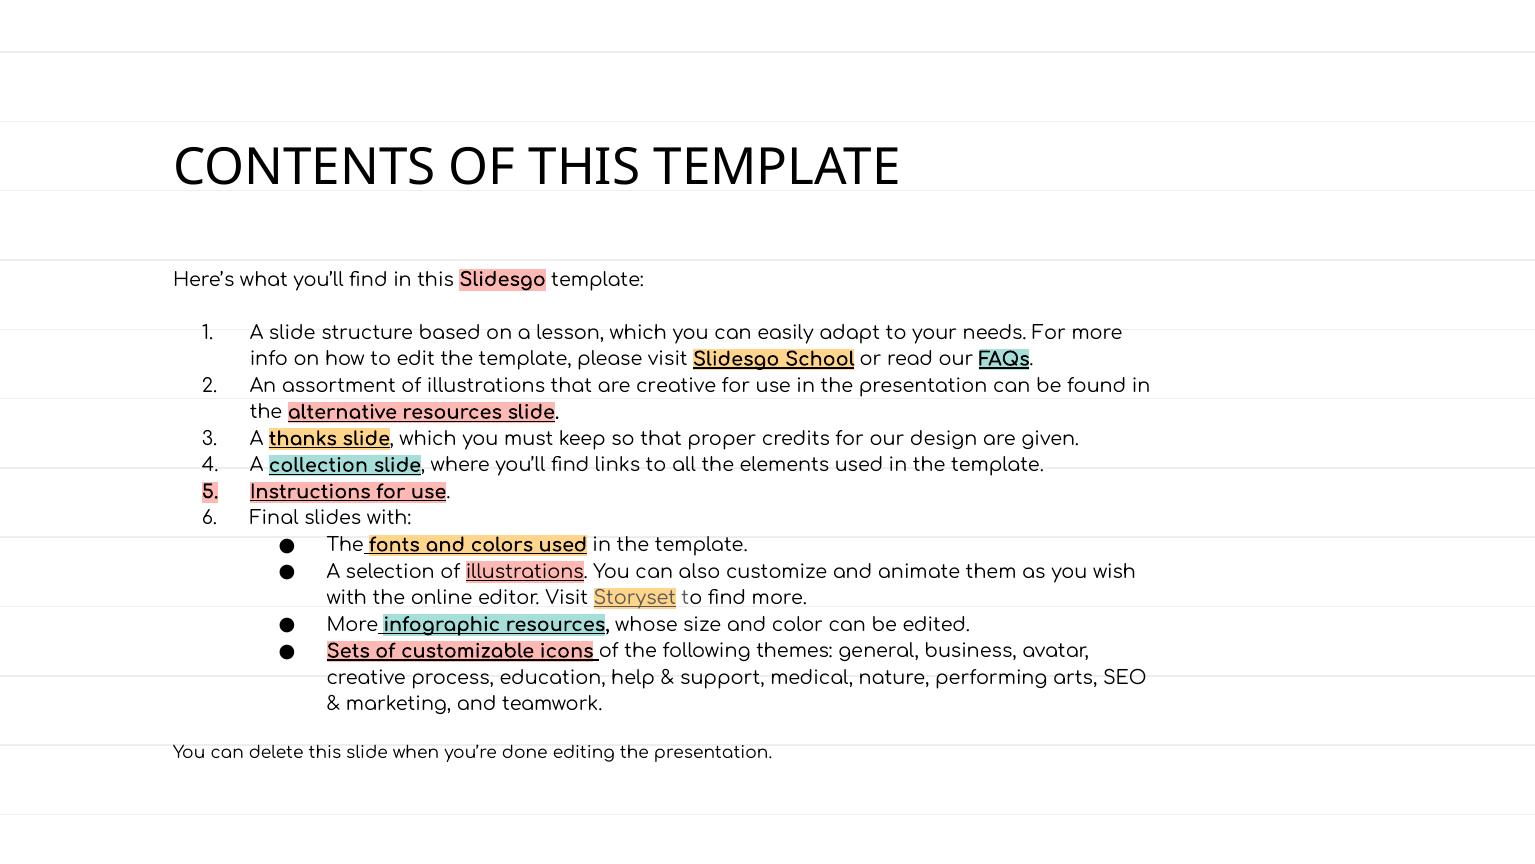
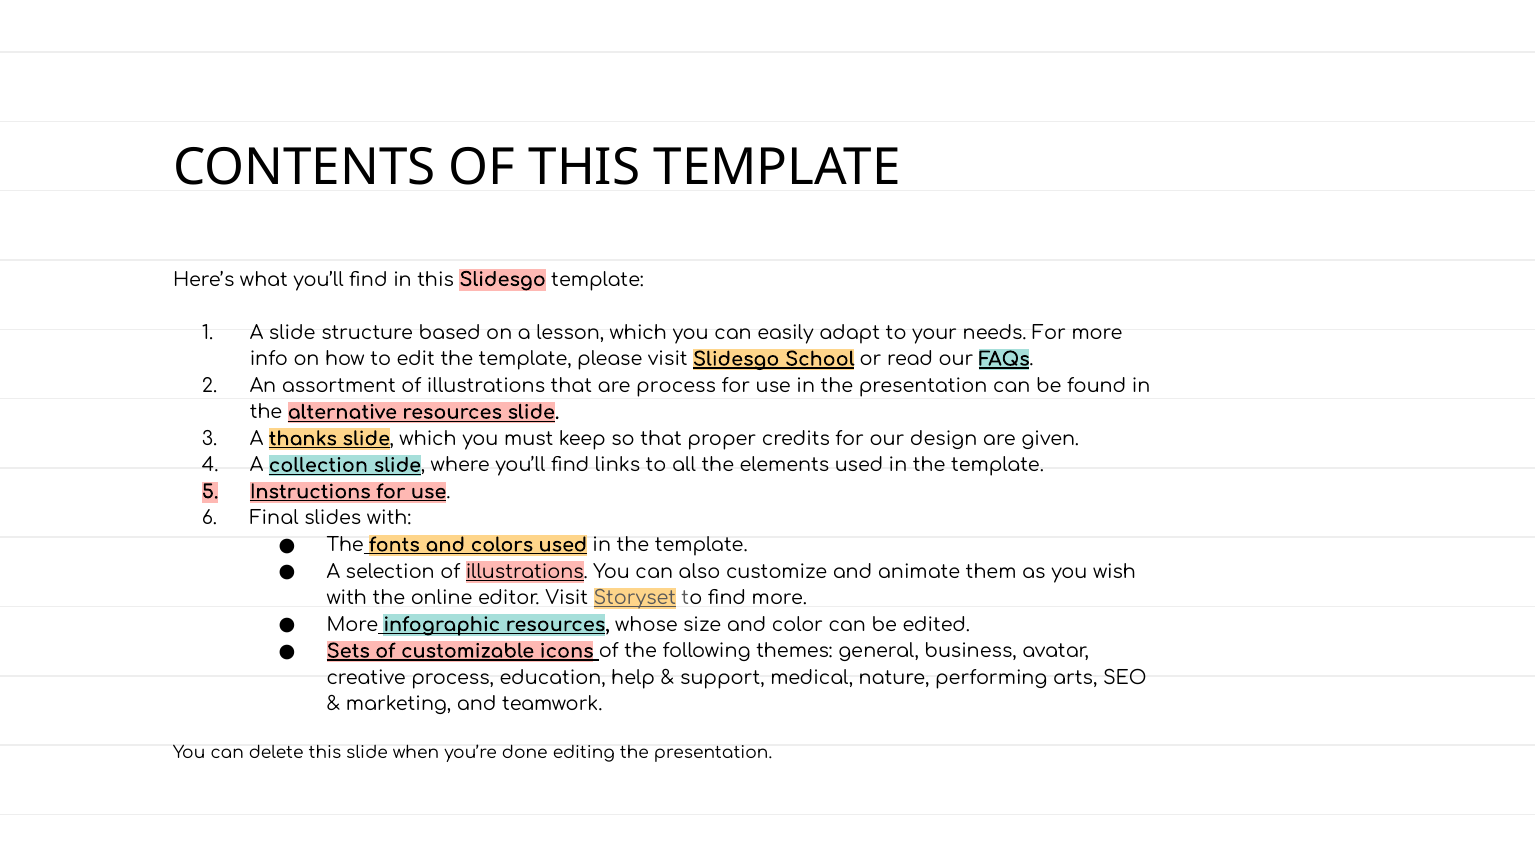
are creative: creative -> process (676, 386)
